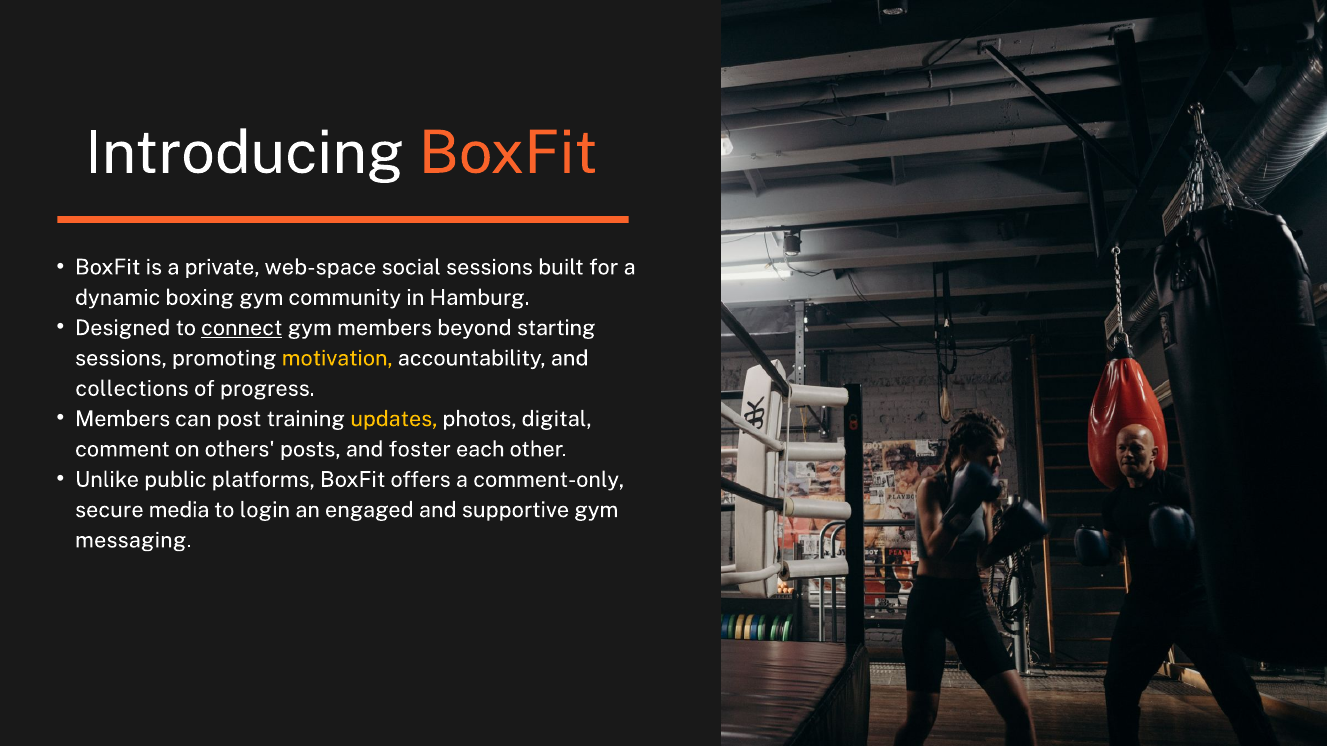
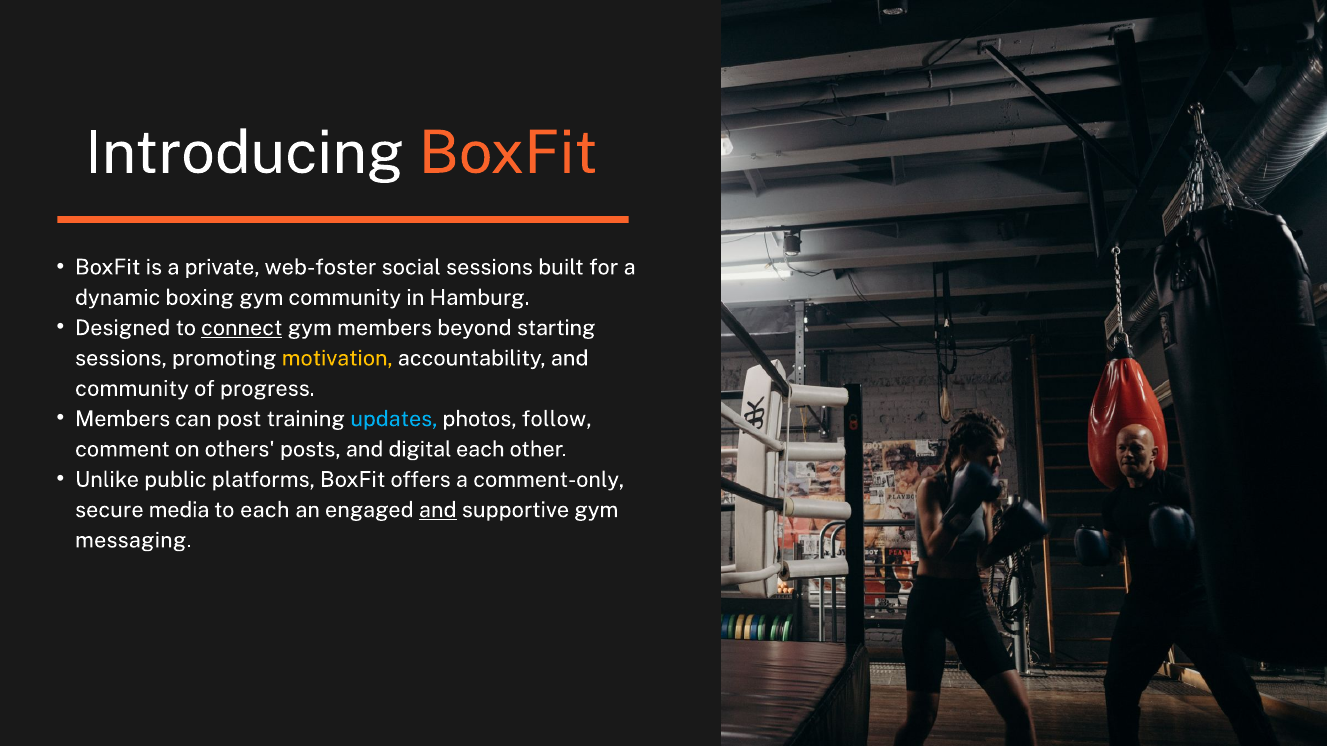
web-space: web-space -> web-foster (321, 267)
collections: collections -> community (132, 389)
updates colour: yellow -> light blue (394, 419)
digital: digital -> follow (557, 419)
foster: foster -> digital (420, 450)
to login: login -> each (265, 510)
and underline: none -> present (438, 510)
